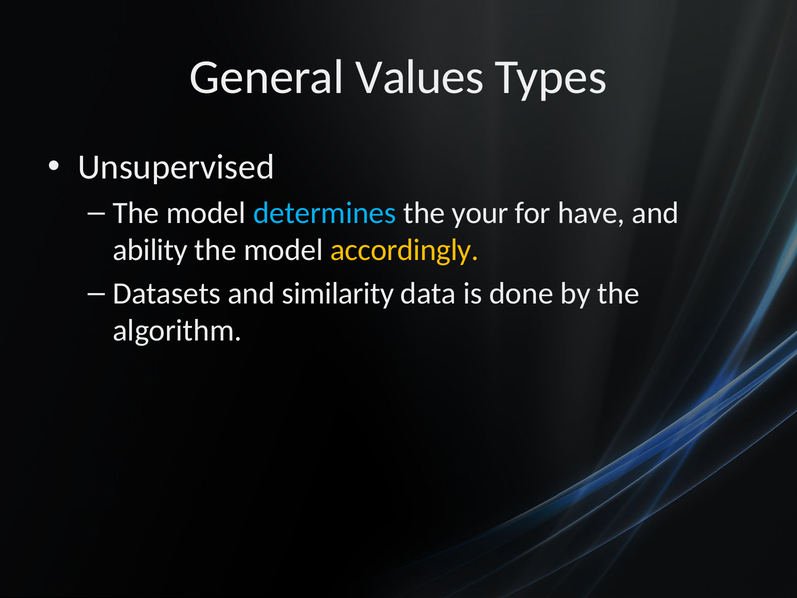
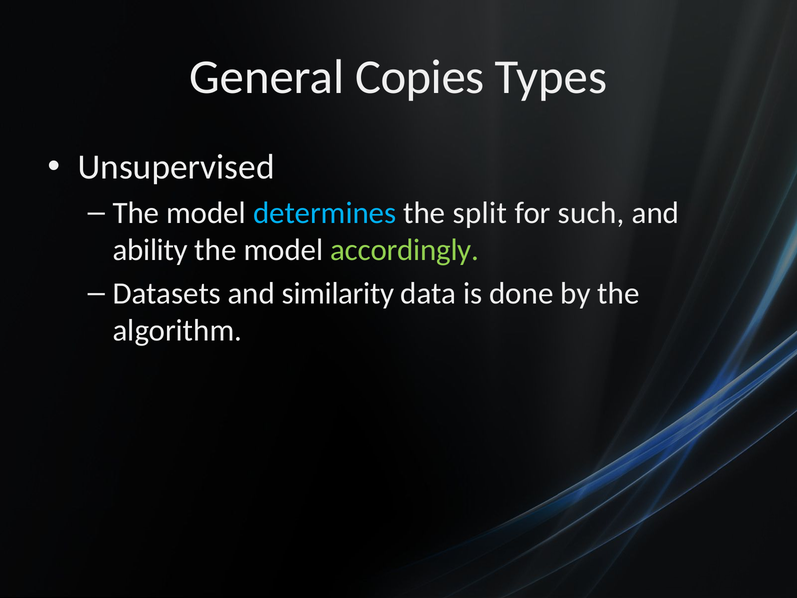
Values: Values -> Copies (420, 77)
your: your -> split (480, 213)
have: have -> such (591, 213)
accordingly colour: yellow -> light green (405, 250)
